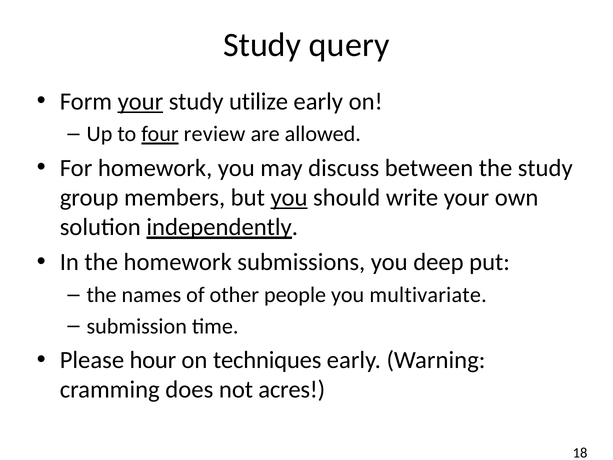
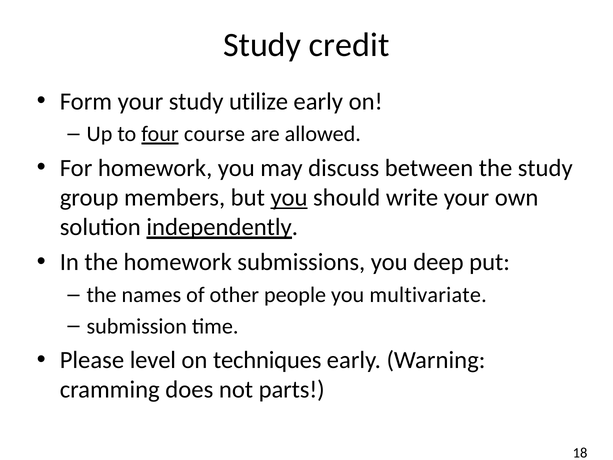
query: query -> credit (349, 45)
your underline: present -> none (140, 101)
review: review -> course (215, 134)
hour: hour -> level (153, 360)
acres: acres -> parts (292, 390)
